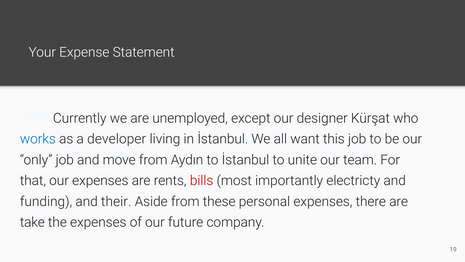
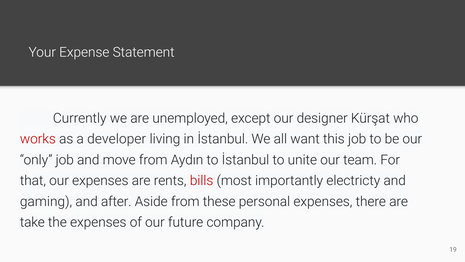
works colour: blue -> red (38, 139)
funding: funding -> gaming (46, 201)
their: their -> after (116, 201)
